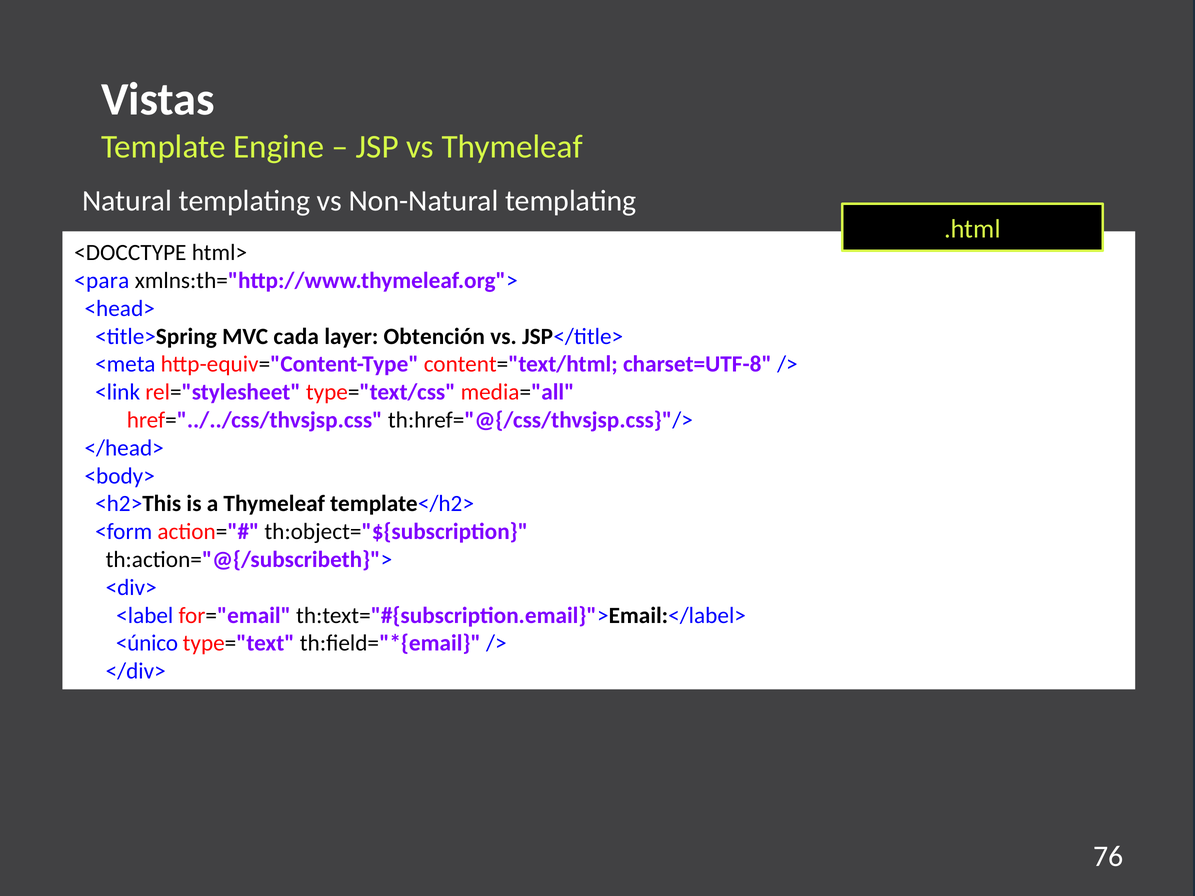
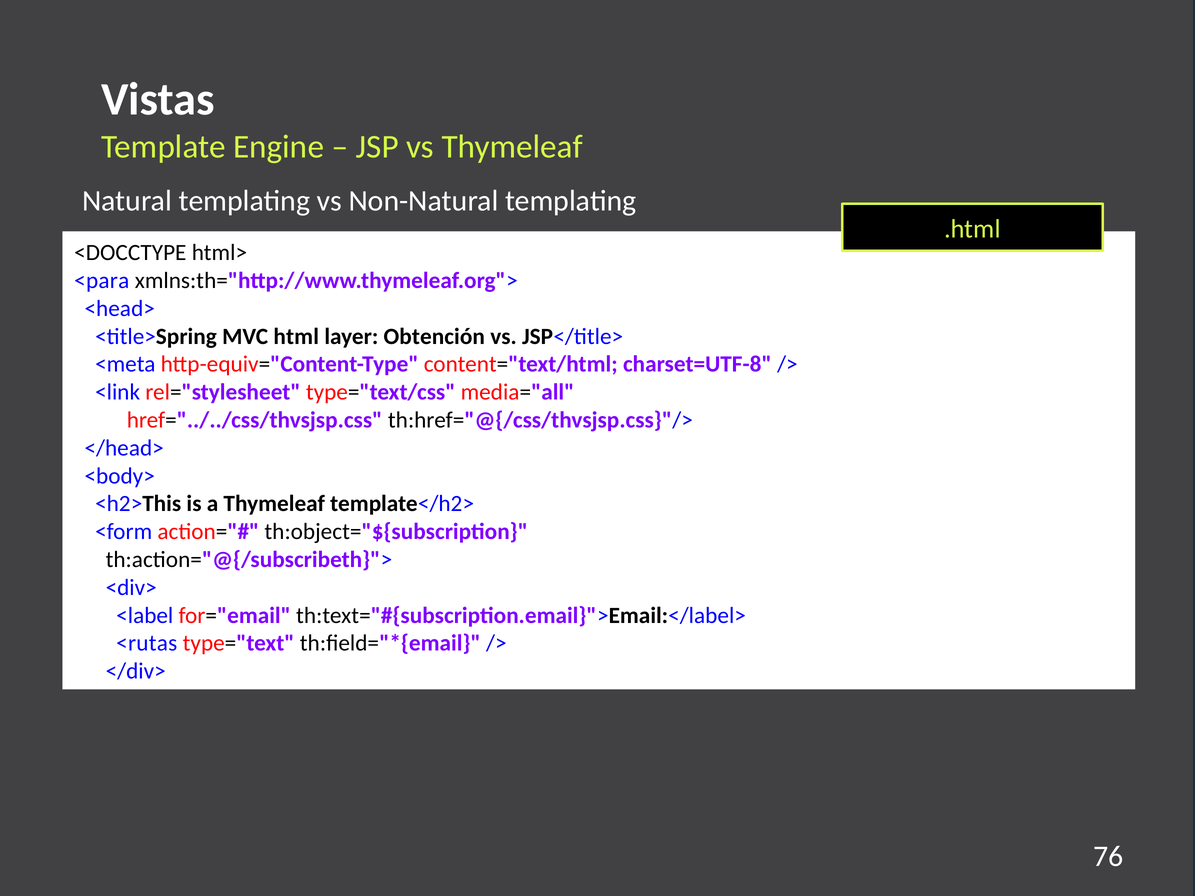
cada: cada -> html (296, 337)
<único: <único -> <rutas (147, 643)
